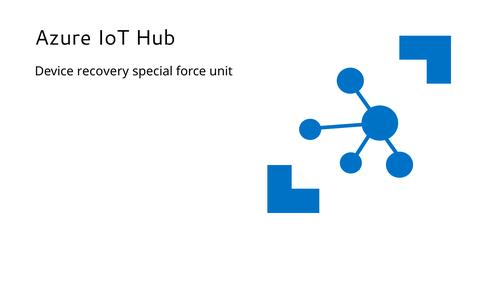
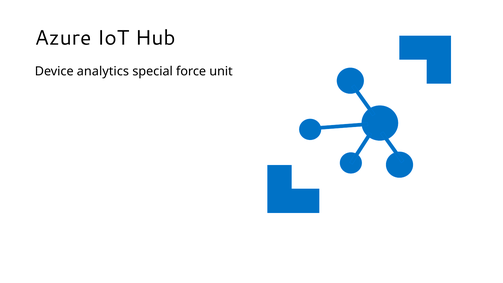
recovery: recovery -> analytics (103, 71)
